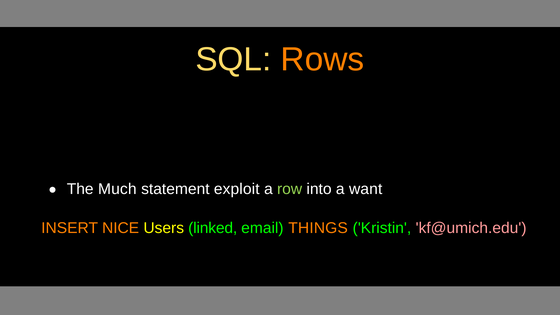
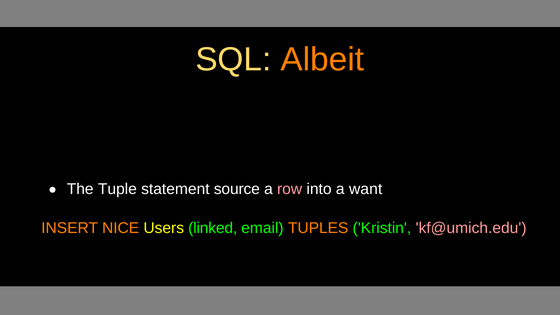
Rows: Rows -> Albeit (322, 59)
Much: Much -> Tuple (117, 189)
exploit: exploit -> source (237, 189)
row colour: light green -> pink (290, 189)
THINGS: THINGS -> TUPLES (318, 228)
